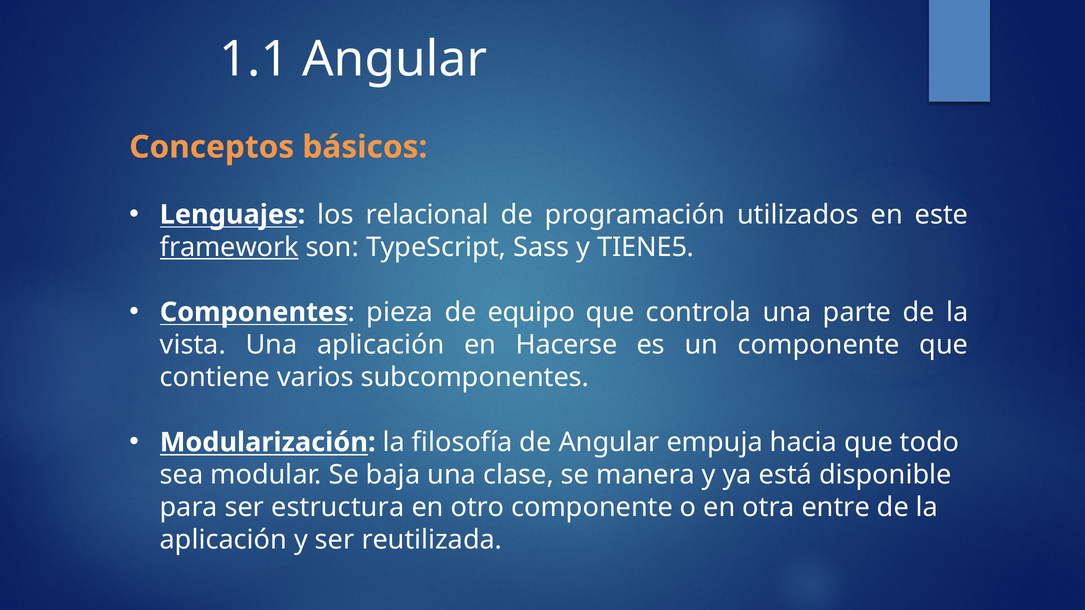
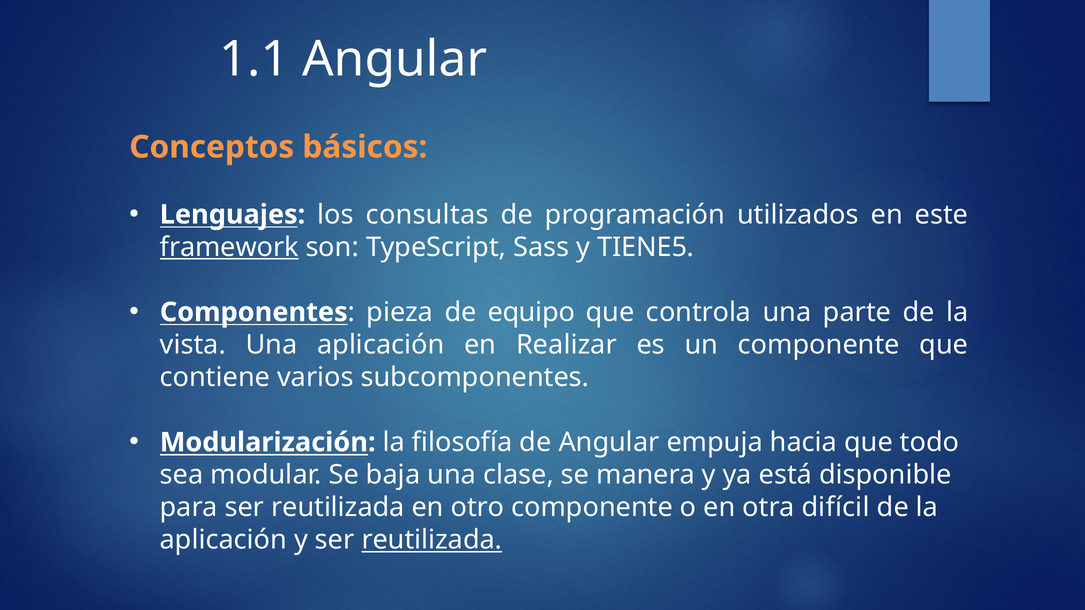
relacional: relacional -> consultas (427, 215)
Hacerse: Hacerse -> Realizar (566, 345)
para ser estructura: estructura -> reutilizada (338, 508)
entre: entre -> difícil (836, 508)
reutilizada underline: none -> present (432, 540)
